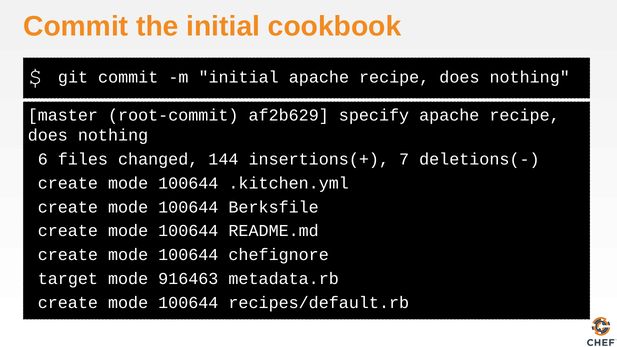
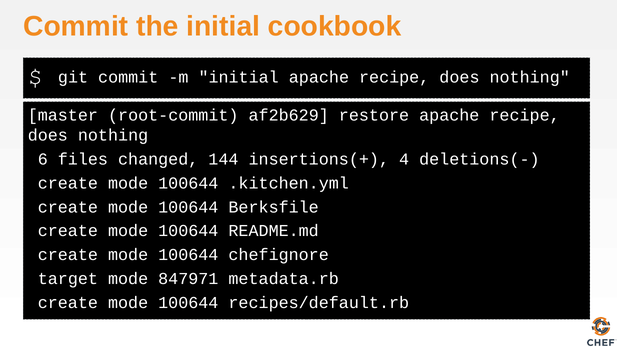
specify: specify -> restore (374, 115)
7: 7 -> 4 (404, 159)
916463: 916463 -> 847971 (188, 279)
